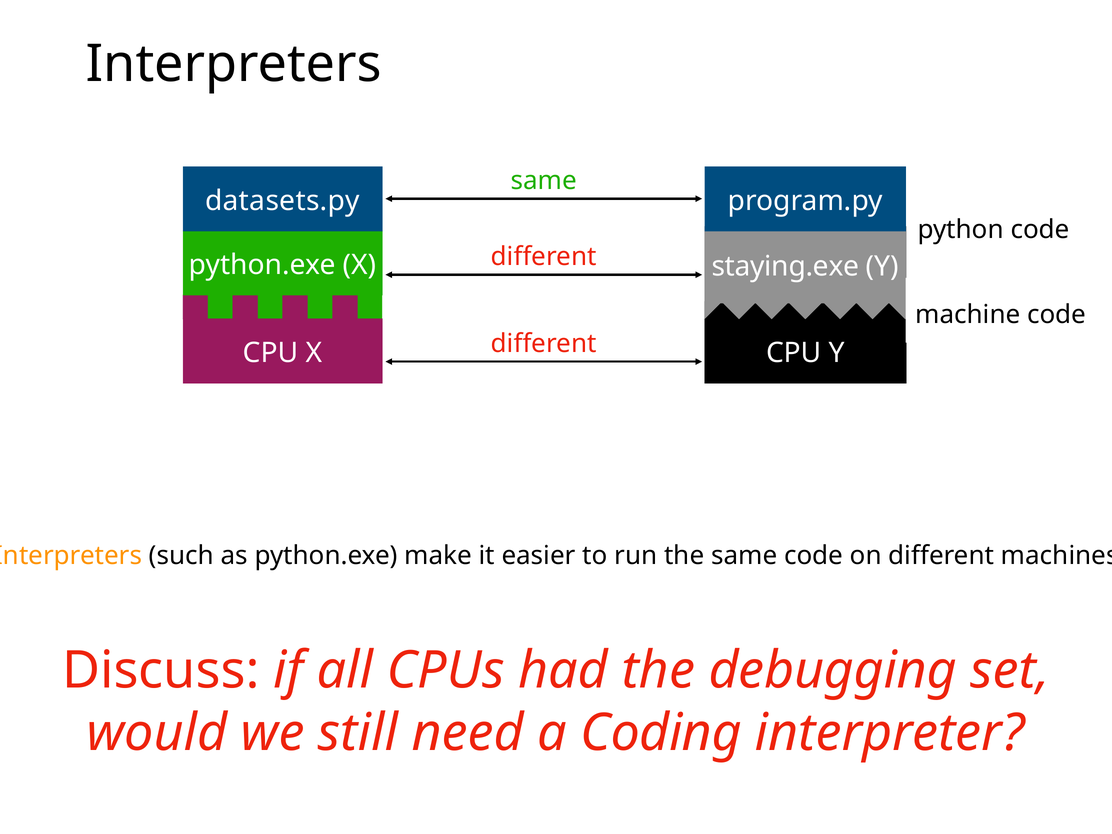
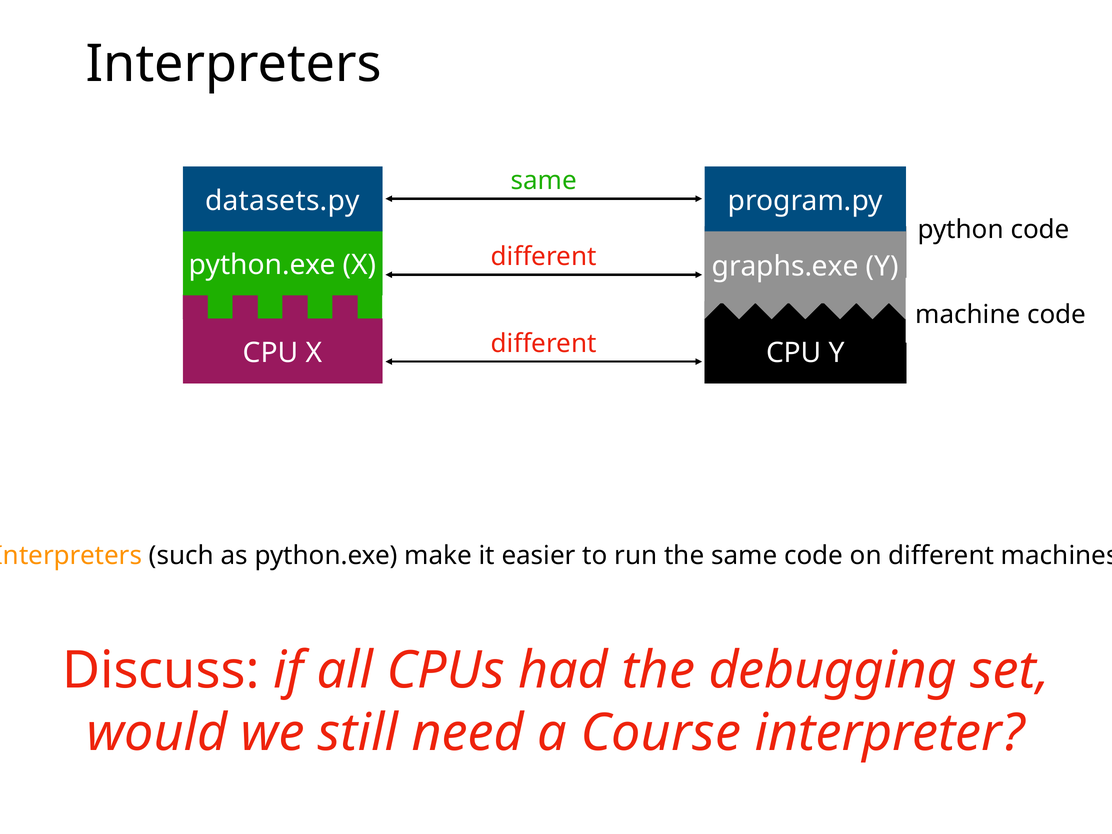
staying.exe: staying.exe -> graphs.exe (785, 267)
Coding: Coding -> Course (661, 733)
